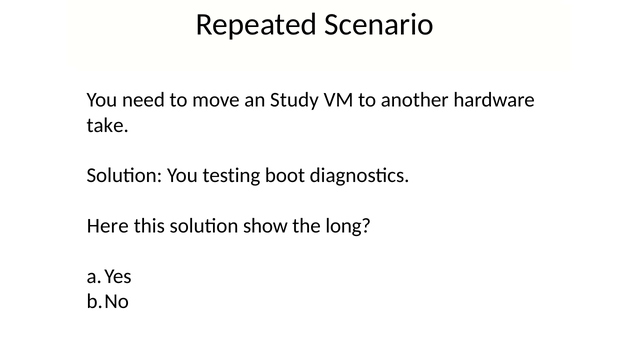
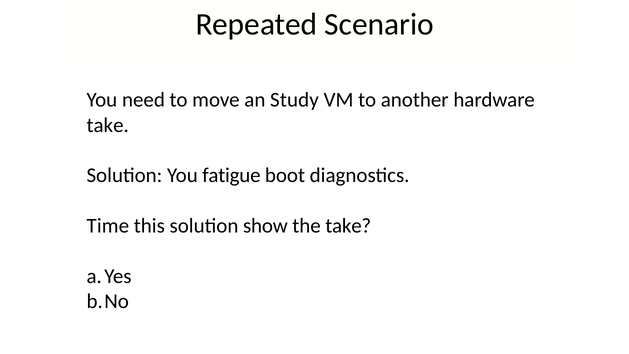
testing: testing -> fatigue (231, 175)
Here: Here -> Time (108, 226)
the long: long -> take (348, 226)
